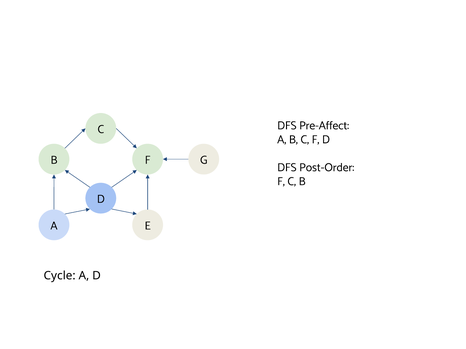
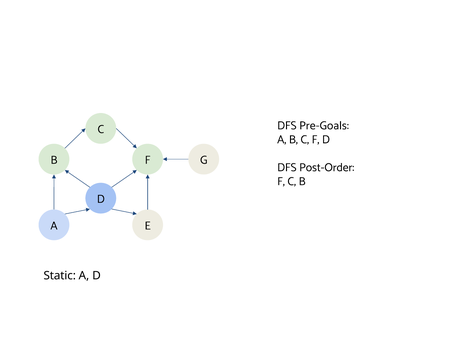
Pre-Affect: Pre-Affect -> Pre-Goals (324, 126)
Cycle: Cycle -> Static (60, 276)
